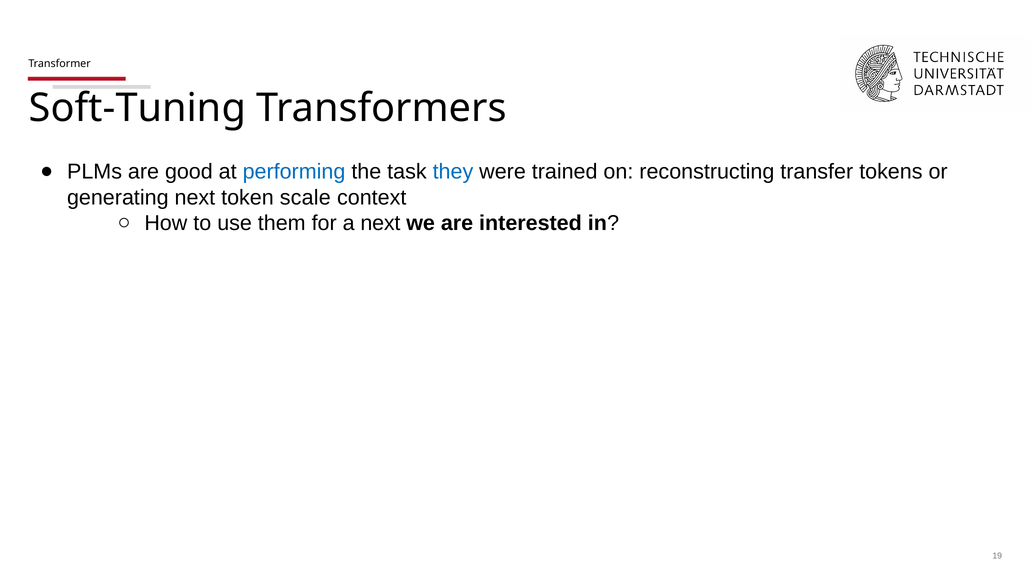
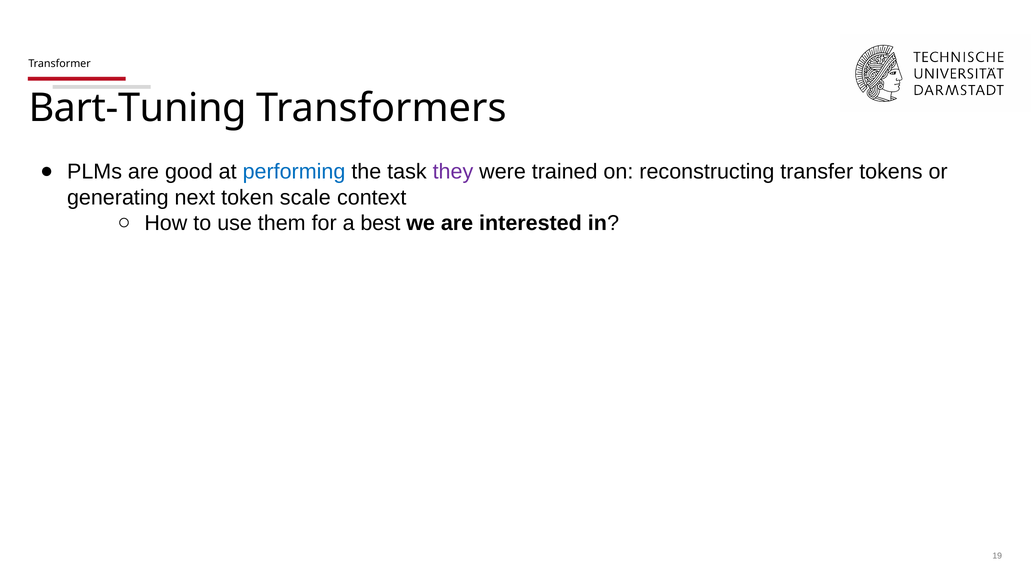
Soft-Tuning: Soft-Tuning -> Bart-Tuning (138, 108)
they colour: blue -> purple (453, 172)
a next: next -> best (380, 223)
